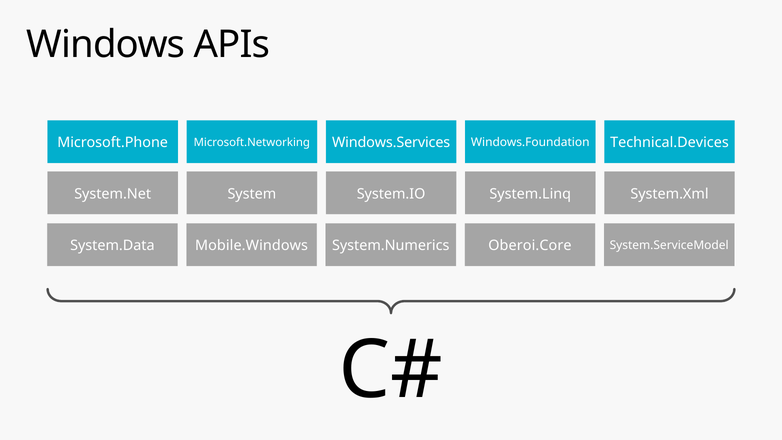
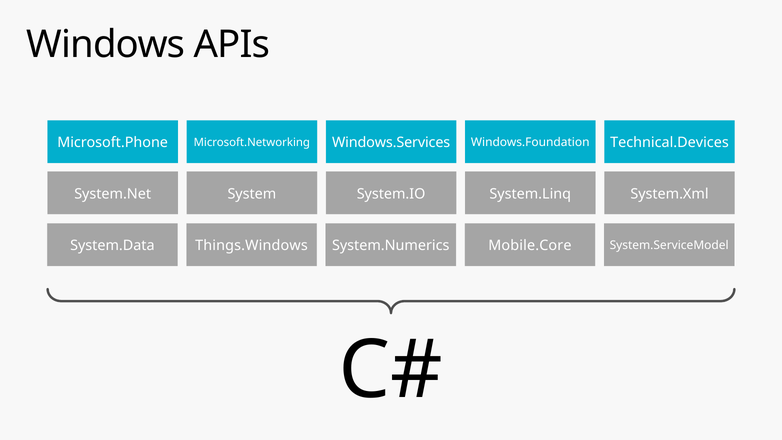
Mobile.Windows: Mobile.Windows -> Things.Windows (251, 246)
Oberoi.Core: Oberoi.Core -> Mobile.Core (530, 246)
